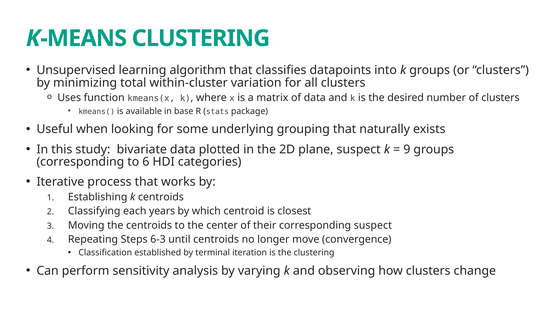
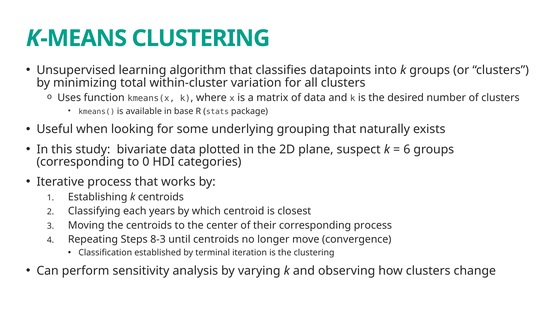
9: 9 -> 6 (407, 150)
6: 6 -> 0 (146, 162)
corresponding suspect: suspect -> process (373, 226)
6-3: 6-3 -> 8-3 (158, 240)
